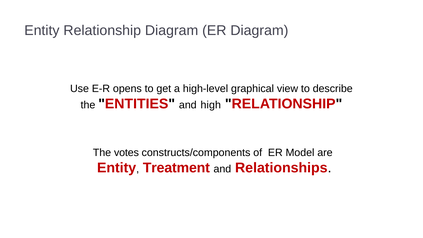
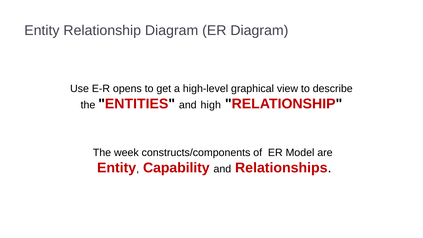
votes: votes -> week (126, 153)
Treatment: Treatment -> Capability (176, 168)
